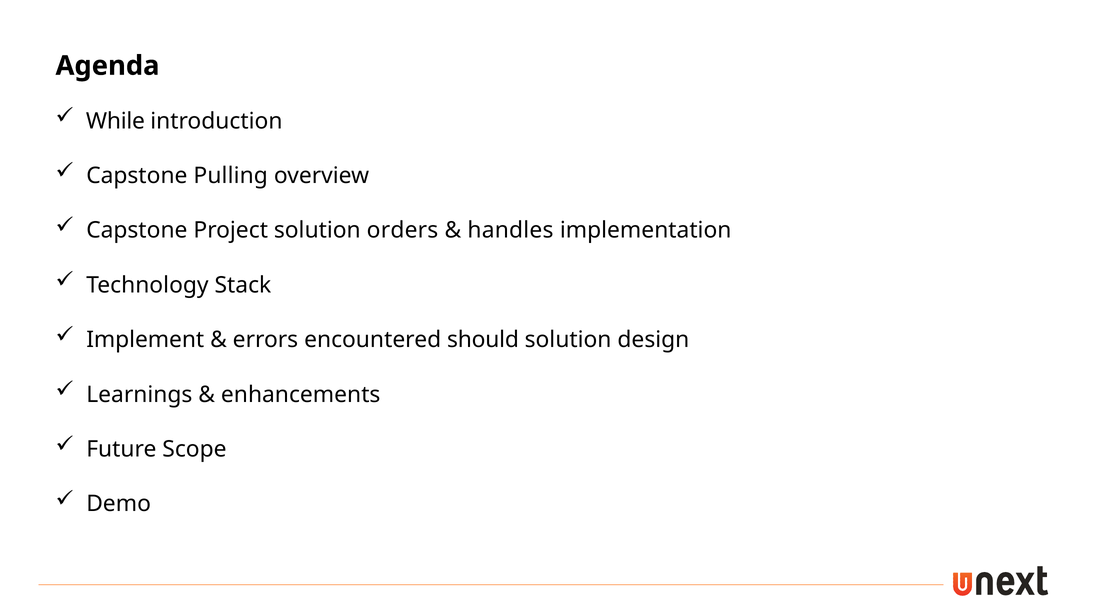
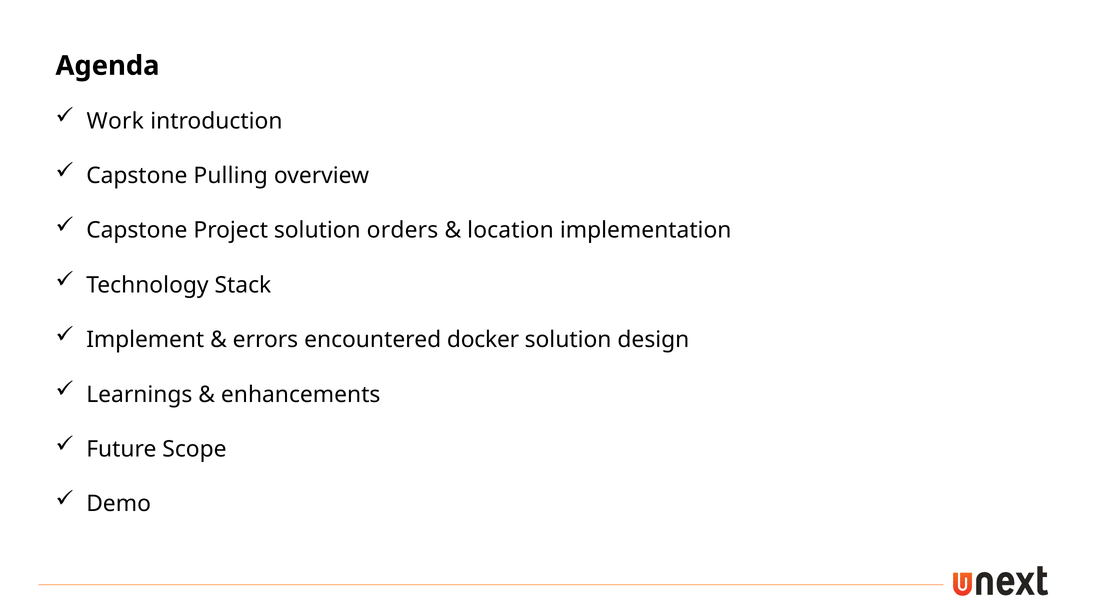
While: While -> Work (115, 121)
handles: handles -> location (510, 231)
should: should -> docker (483, 340)
